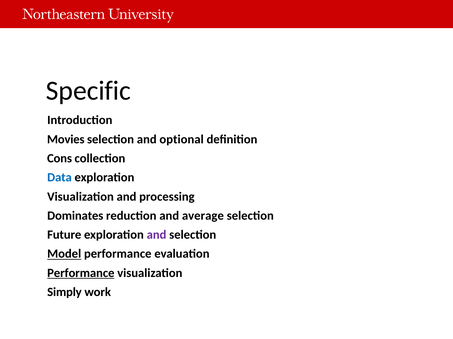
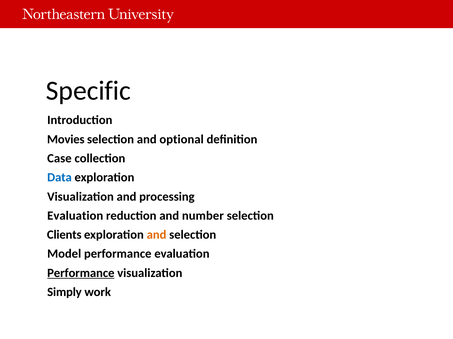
Cons: Cons -> Case (59, 159)
Dominates: Dominates -> Evaluation (75, 216)
average: average -> number (203, 216)
Future: Future -> Clients (64, 235)
and colour: purple -> orange (157, 235)
Model underline: present -> none (64, 254)
